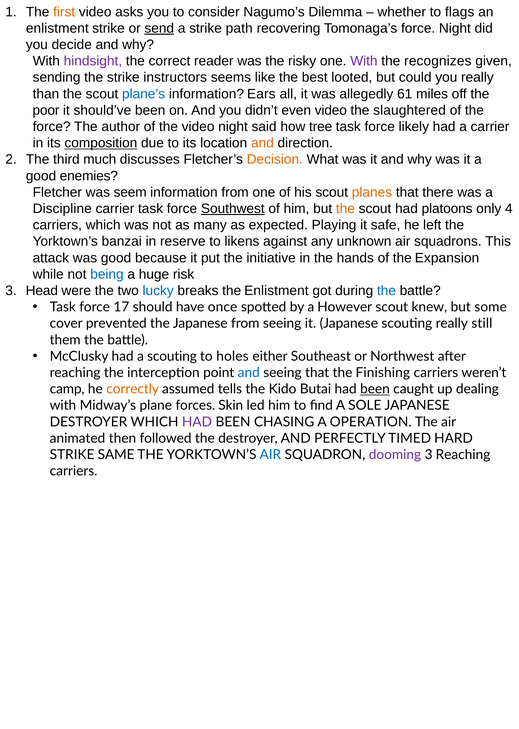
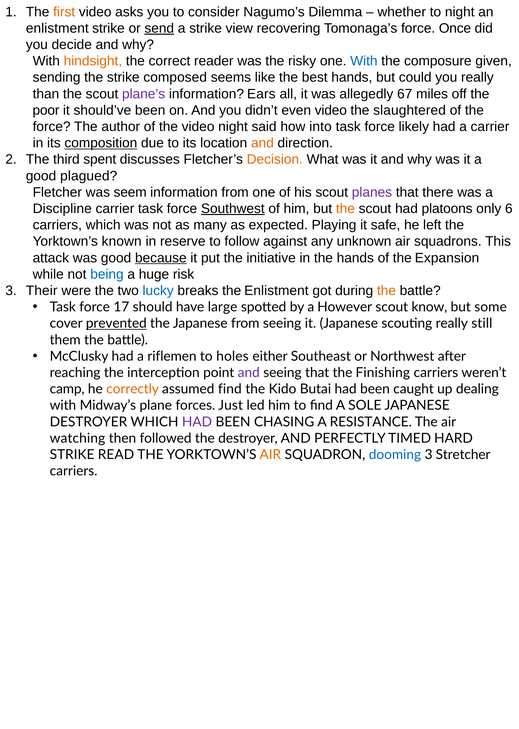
to flags: flags -> night (460, 12)
path: path -> view (239, 28)
force Night: Night -> Once (455, 28)
hindsight colour: purple -> orange (93, 61)
With colour: purple -> blue (364, 61)
recognizes: recognizes -> composure (438, 61)
instructors: instructors -> composed (175, 77)
best looted: looted -> hands (352, 77)
plane’s colour: blue -> purple (144, 94)
61: 61 -> 67 (405, 94)
tree: tree -> into (320, 127)
much: much -> spent (100, 159)
enemies: enemies -> plagued (89, 176)
planes colour: orange -> purple (372, 192)
4: 4 -> 6 (509, 208)
banzai: banzai -> known (122, 241)
likens: likens -> follow (242, 241)
because underline: none -> present (161, 258)
Head: Head -> Their (42, 290)
the colour: blue -> orange (386, 290)
once: once -> large (223, 307)
knew: knew -> know (429, 307)
prevented underline: none -> present (116, 323)
a scouting: scouting -> riflemen (172, 356)
and colour: blue -> purple (249, 372)
assumed tells: tells -> find (230, 389)
been underline: present -> none (375, 389)
Skin: Skin -> Just (231, 405)
OPERATION: OPERATION -> RESISTANCE (371, 422)
animated: animated -> watching (77, 438)
SAME: SAME -> READ (116, 454)
AIR colour: blue -> orange (270, 454)
dooming colour: purple -> blue (395, 454)
3 Reaching: Reaching -> Stretcher (463, 454)
